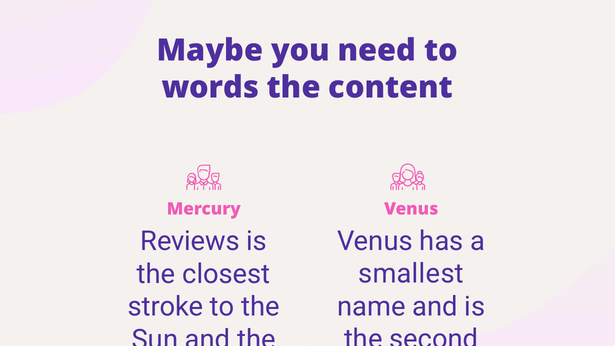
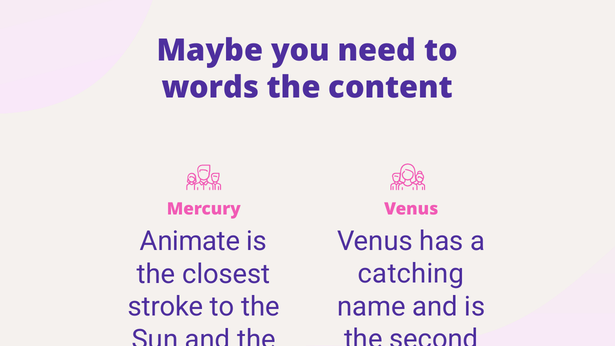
Reviews: Reviews -> Animate (190, 241)
smallest: smallest -> catching (411, 274)
